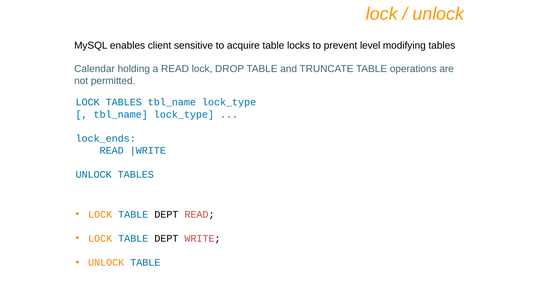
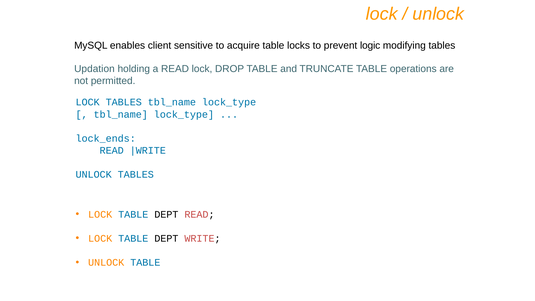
level: level -> logic (370, 45)
Calendar: Calendar -> Updation (94, 69)
